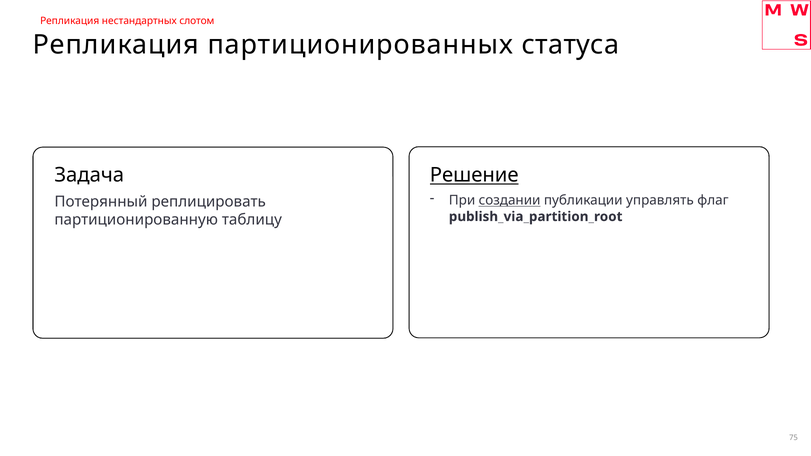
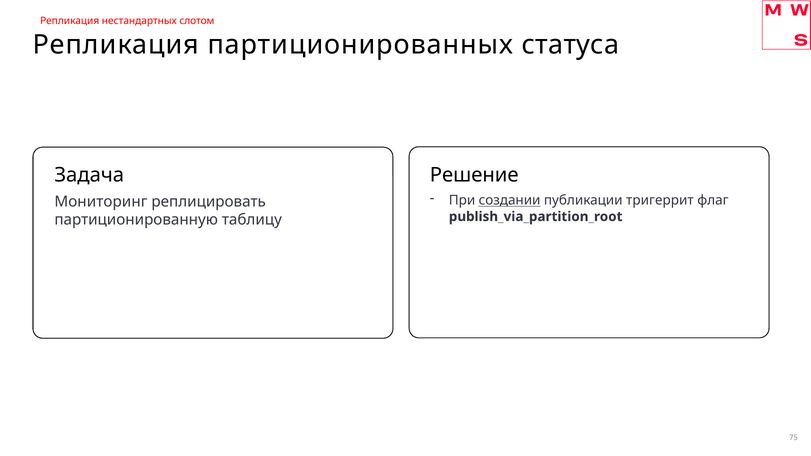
Решение underline: present -> none (474, 175)
управлять: управлять -> тригеррит (660, 200)
Потерянный: Потерянный -> Мониторинг (101, 202)
